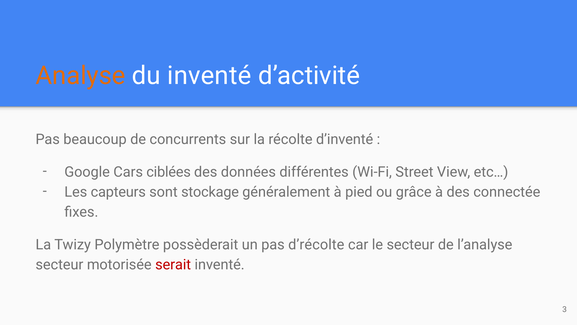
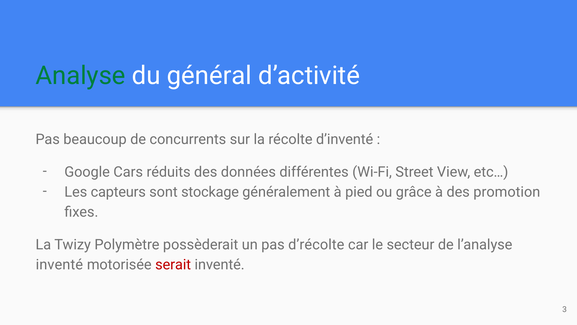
Analyse colour: orange -> green (81, 76)
du inventé: inventé -> général (209, 76)
ciblées: ciblées -> réduits (169, 172)
connectée: connectée -> promotion (507, 192)
secteur: secteur -> inventé (59, 264)
